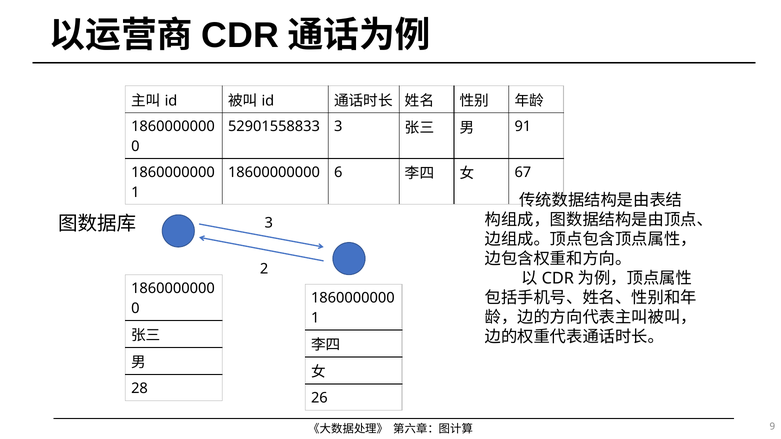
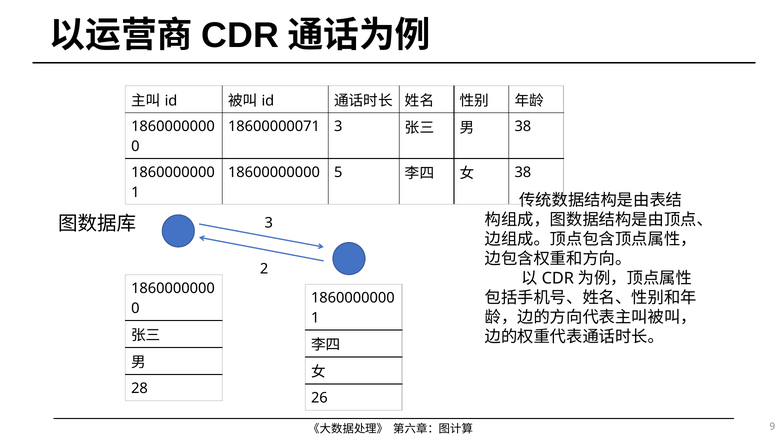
52901558833: 52901558833 -> 18600000071 (274, 127)
91: 91 -> 38 (523, 127)
6: 6 -> 5 (338, 172)
67: 67 -> 38 (523, 172)
